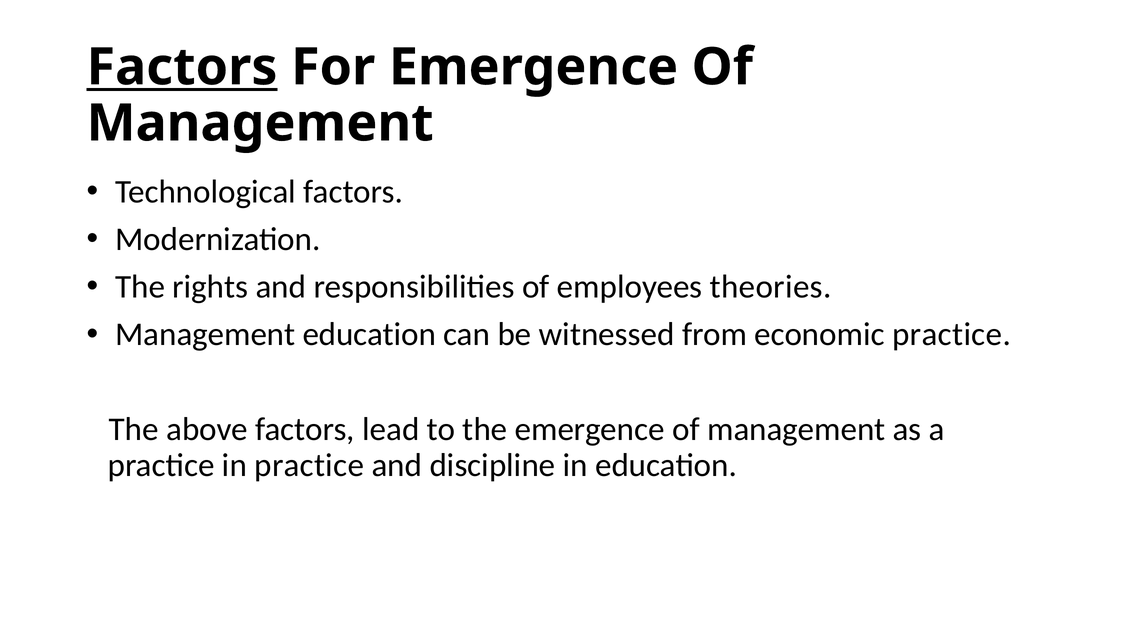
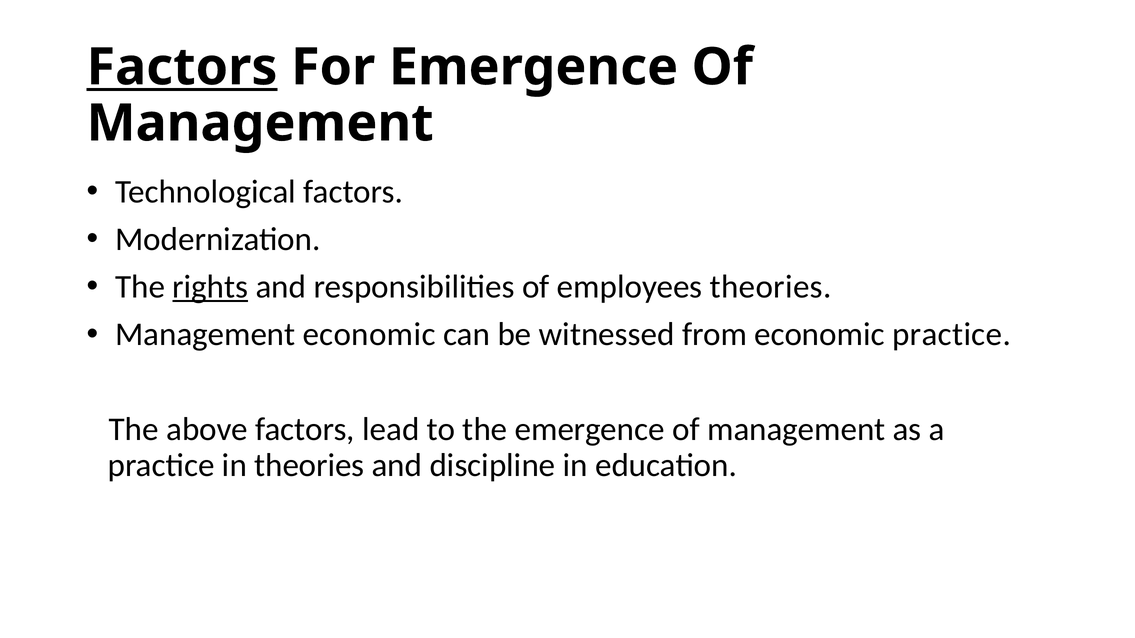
rights underline: none -> present (210, 287)
Management education: education -> economic (369, 335)
in practice: practice -> theories (309, 466)
